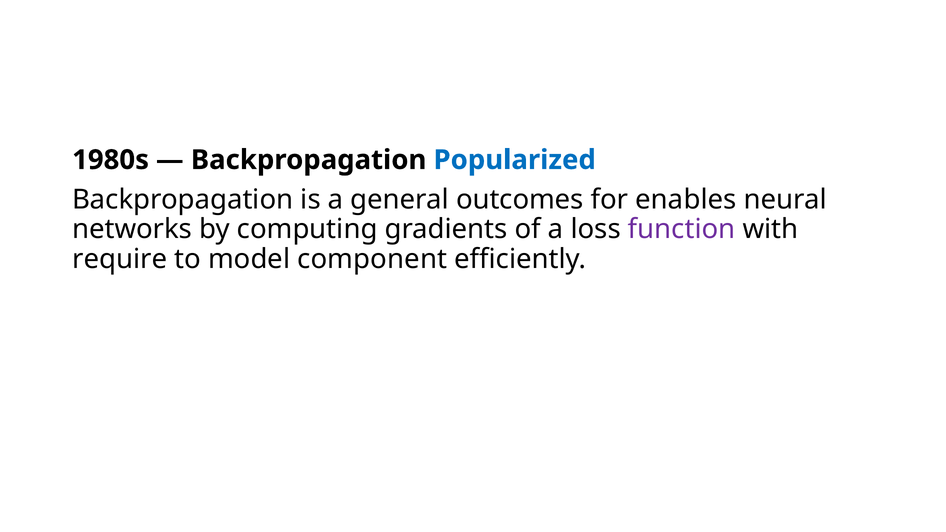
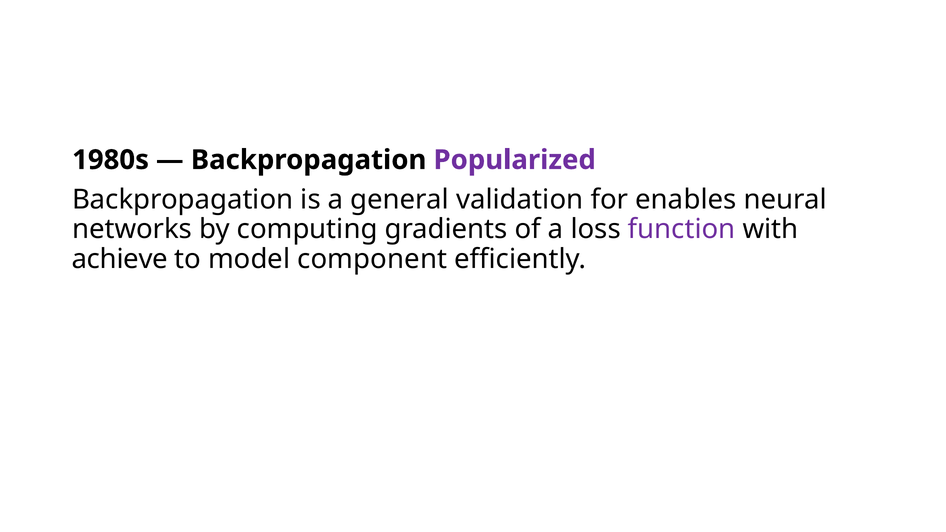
Popularized colour: blue -> purple (515, 160)
outcomes: outcomes -> validation (520, 200)
require: require -> achieve (120, 259)
